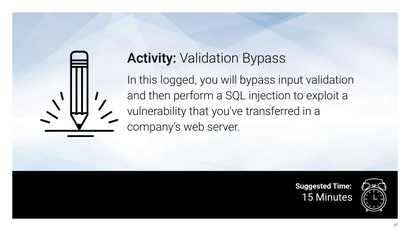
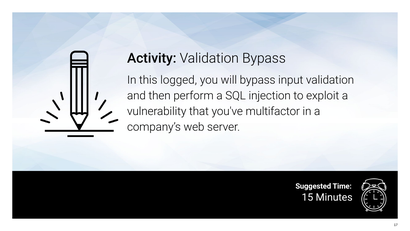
transferred: transferred -> multifactor (273, 111)
